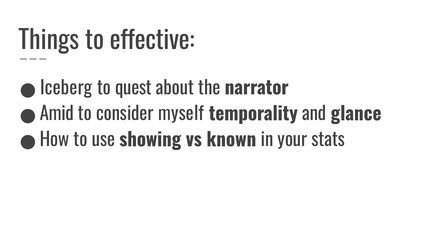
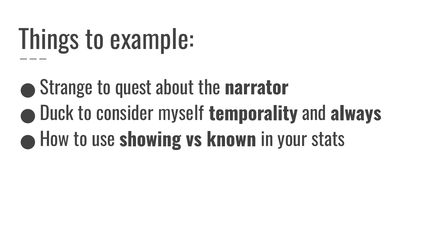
effective: effective -> example (152, 41)
Iceberg: Iceberg -> Strange (66, 88)
Amid: Amid -> Duck (57, 114)
glance: glance -> always (356, 114)
